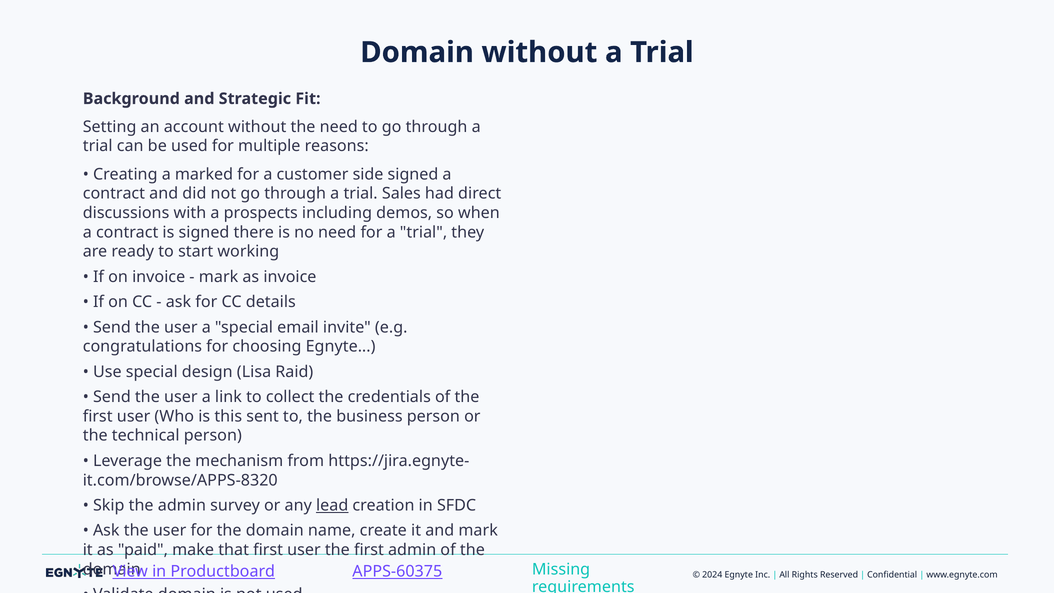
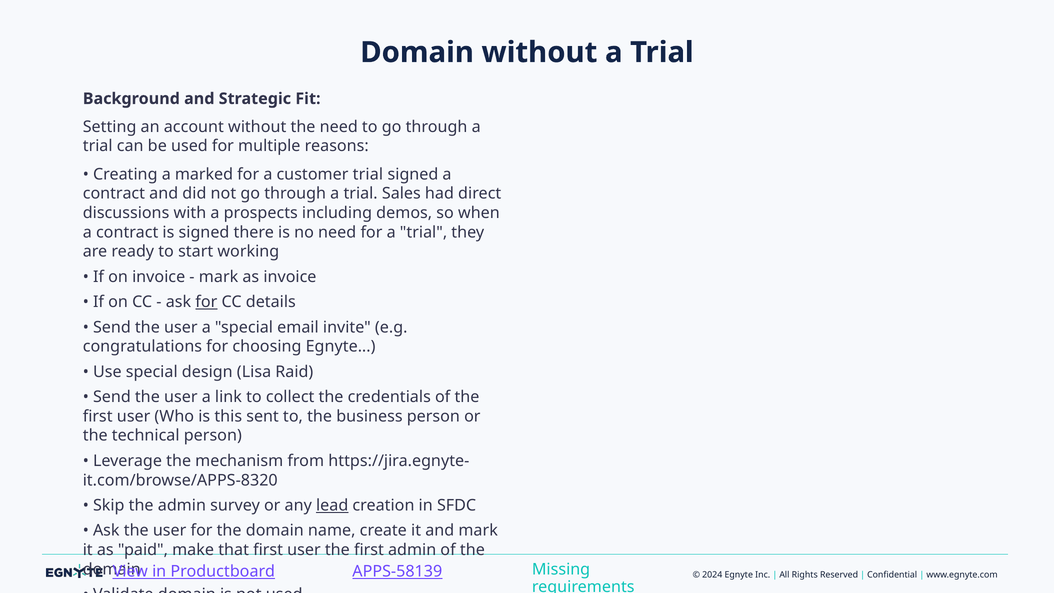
customer side: side -> trial (368, 174)
for underline: none -> present (206, 302)
APPS-60375: APPS-60375 -> APPS-58139 (397, 571)
